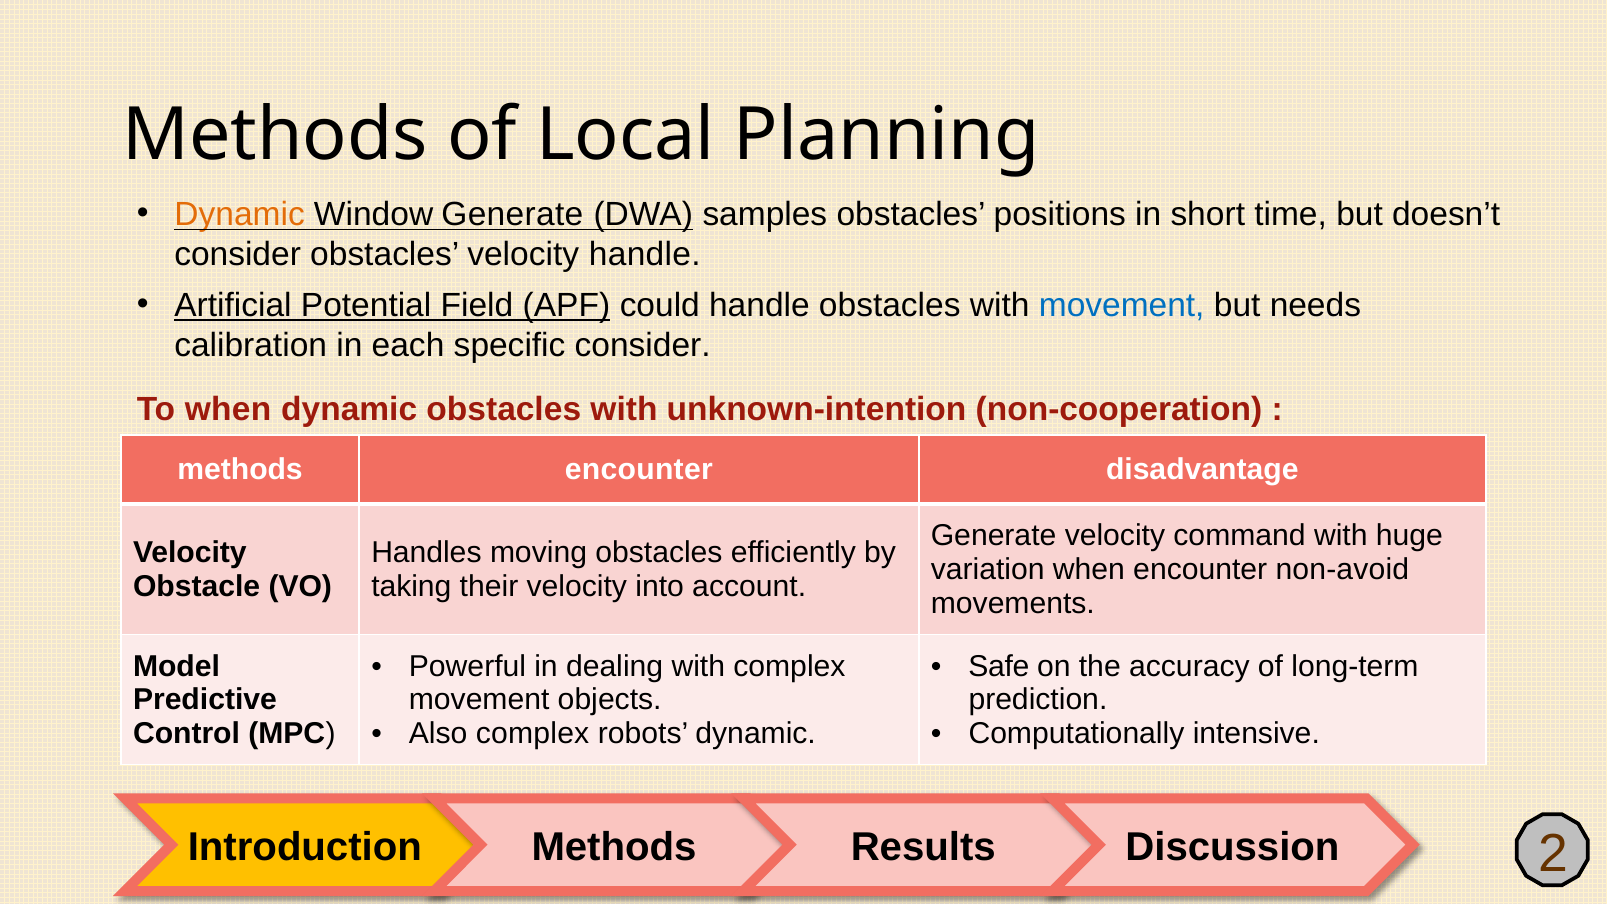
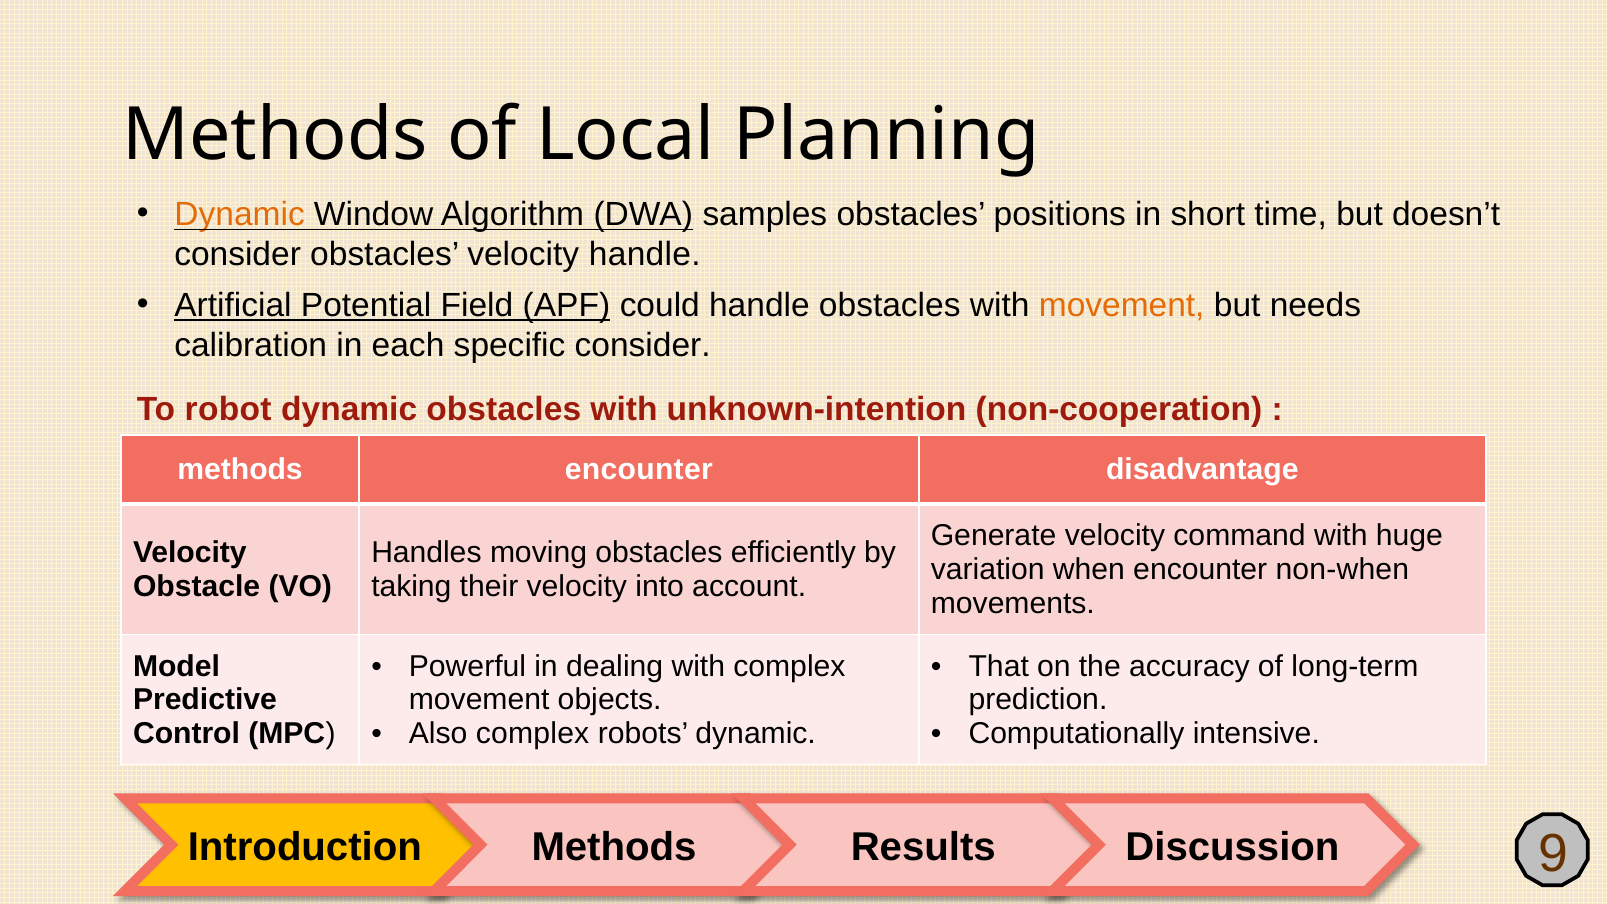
Window Generate: Generate -> Algorithm (512, 215)
movement colour: blue -> orange (1122, 305)
To when: when -> robot (228, 409)
non-avoid: non-avoid -> non-when (1342, 570)
Safe: Safe -> That (999, 666)
2: 2 -> 9 (1553, 853)
